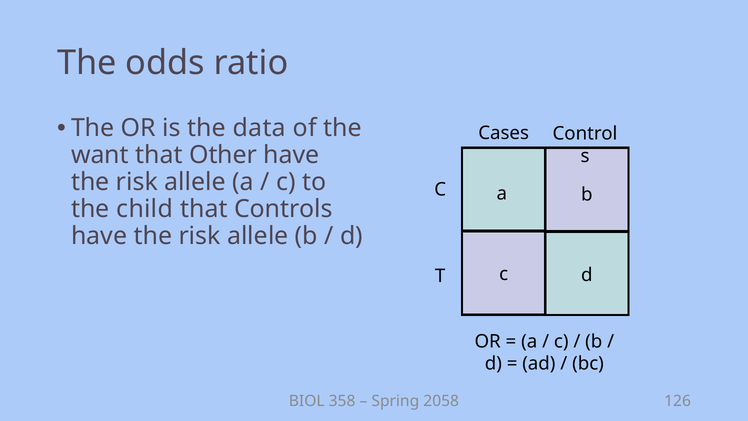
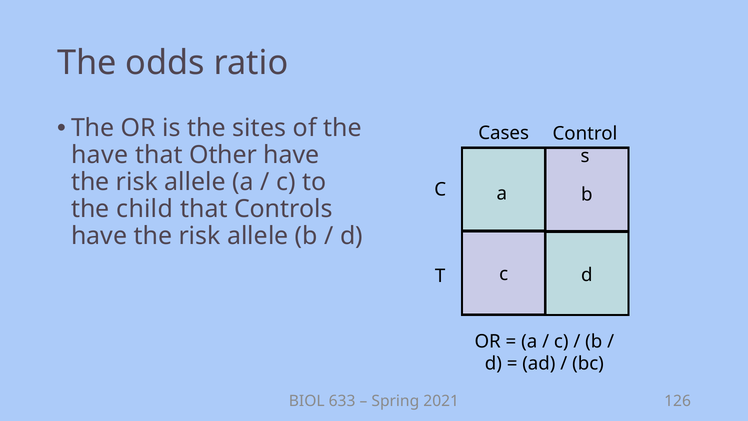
data: data -> sites (259, 128)
want: want -> have (100, 155)
358: 358 -> 633 (342, 401)
2058: 2058 -> 2021 (441, 401)
